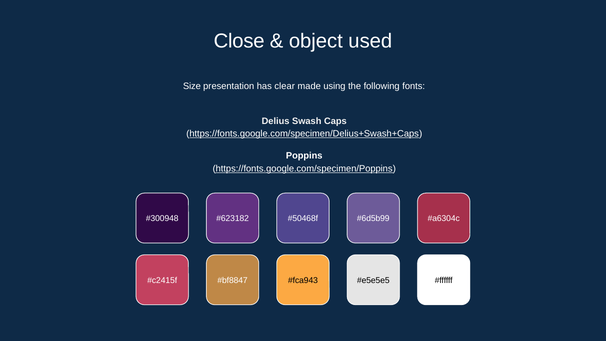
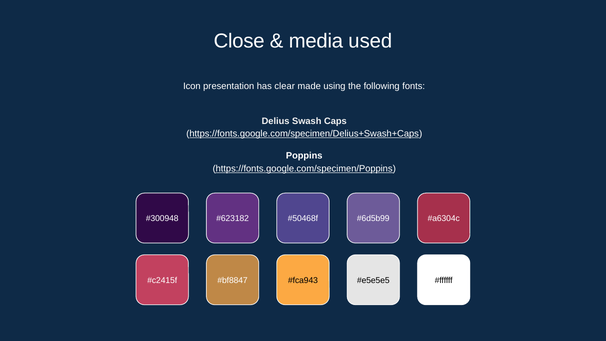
object: object -> media (316, 41)
Size: Size -> Icon (192, 86)
